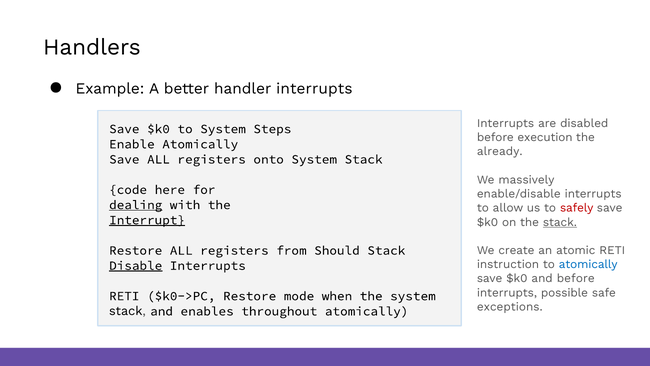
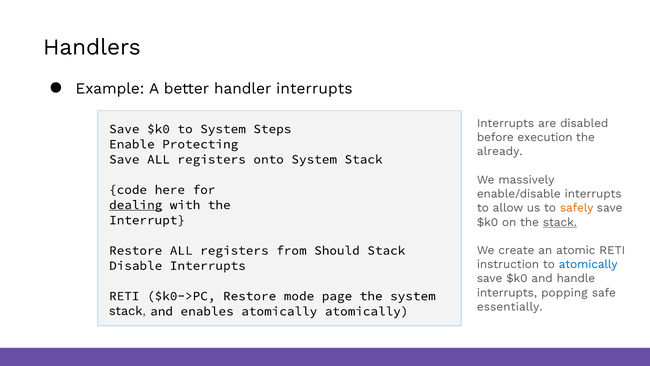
Enable Atomically: Atomically -> Protecting (200, 144)
safely colour: red -> orange (577, 208)
Interrupt underline: present -> none (147, 220)
Disable underline: present -> none (136, 265)
and before: before -> handle (576, 278)
possible: possible -> popping (564, 292)
when: when -> page (337, 296)
exceptions: exceptions -> essentially (510, 307)
enables throughout: throughout -> atomically (279, 311)
